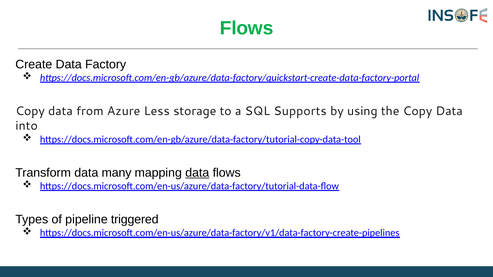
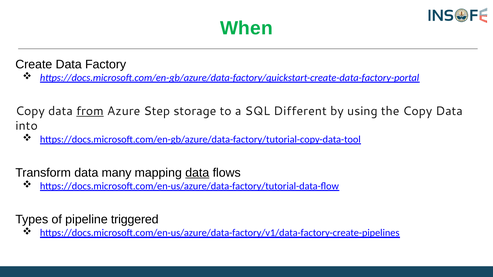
Flows: Flows -> When (246, 28)
from underline: none -> present (90, 111)
Less: Less -> Step (157, 111)
Supports: Supports -> Different (300, 111)
